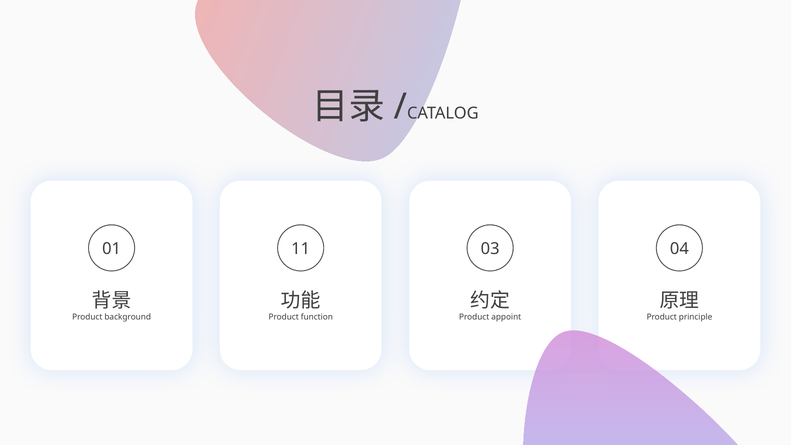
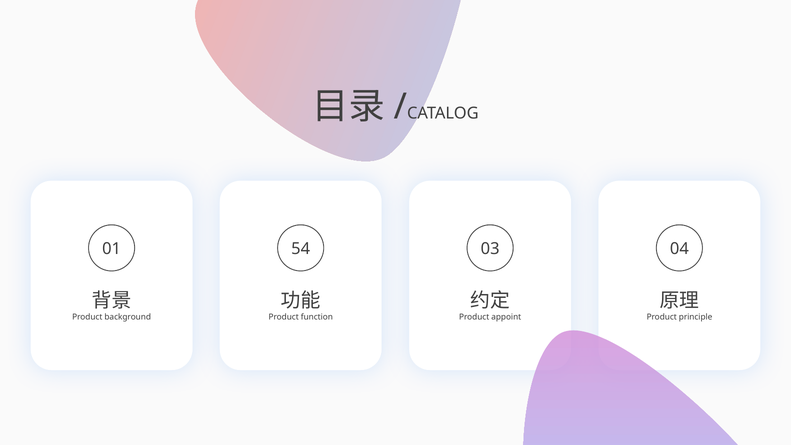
11: 11 -> 54 (301, 249)
